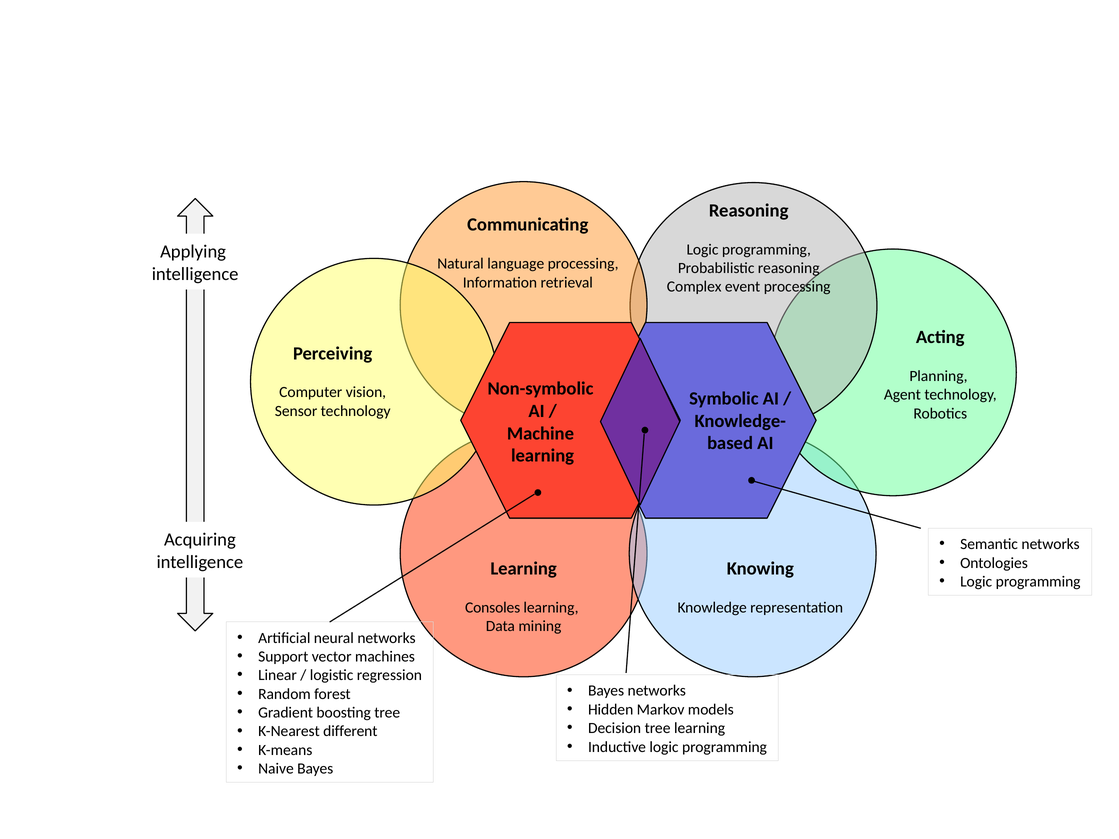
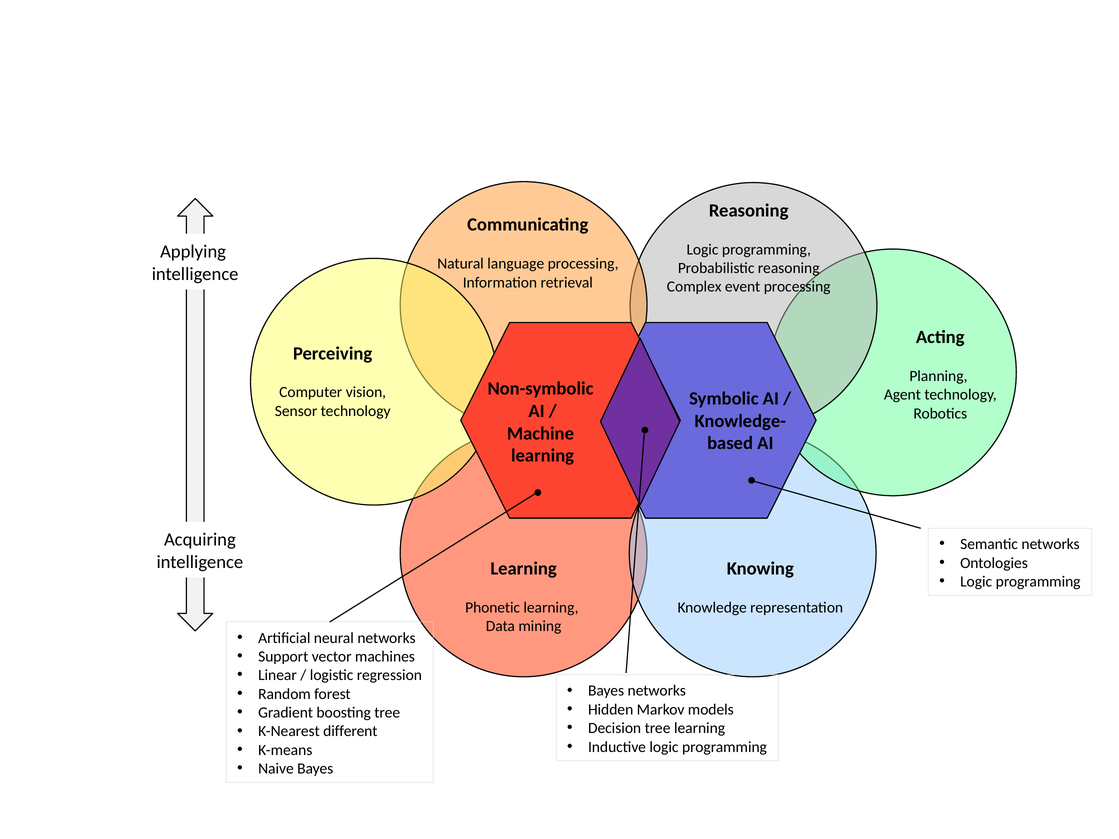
Consoles: Consoles -> Phonetic (493, 608)
